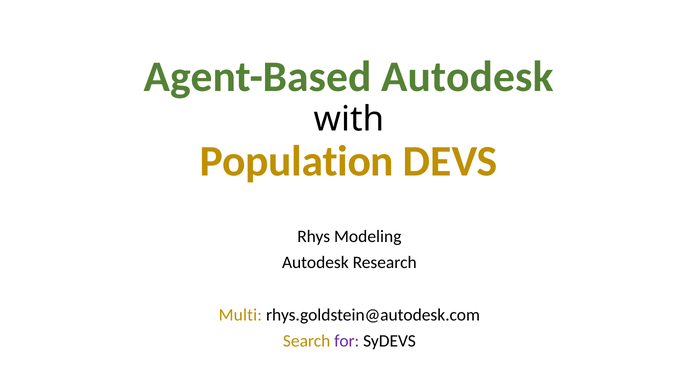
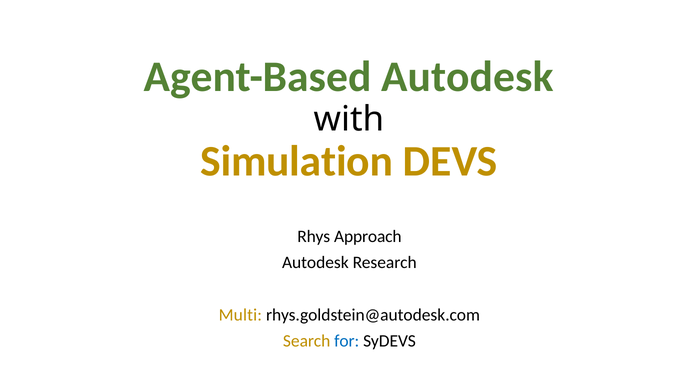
Population: Population -> Simulation (297, 162)
Modeling: Modeling -> Approach (368, 237)
for colour: purple -> blue (347, 341)
